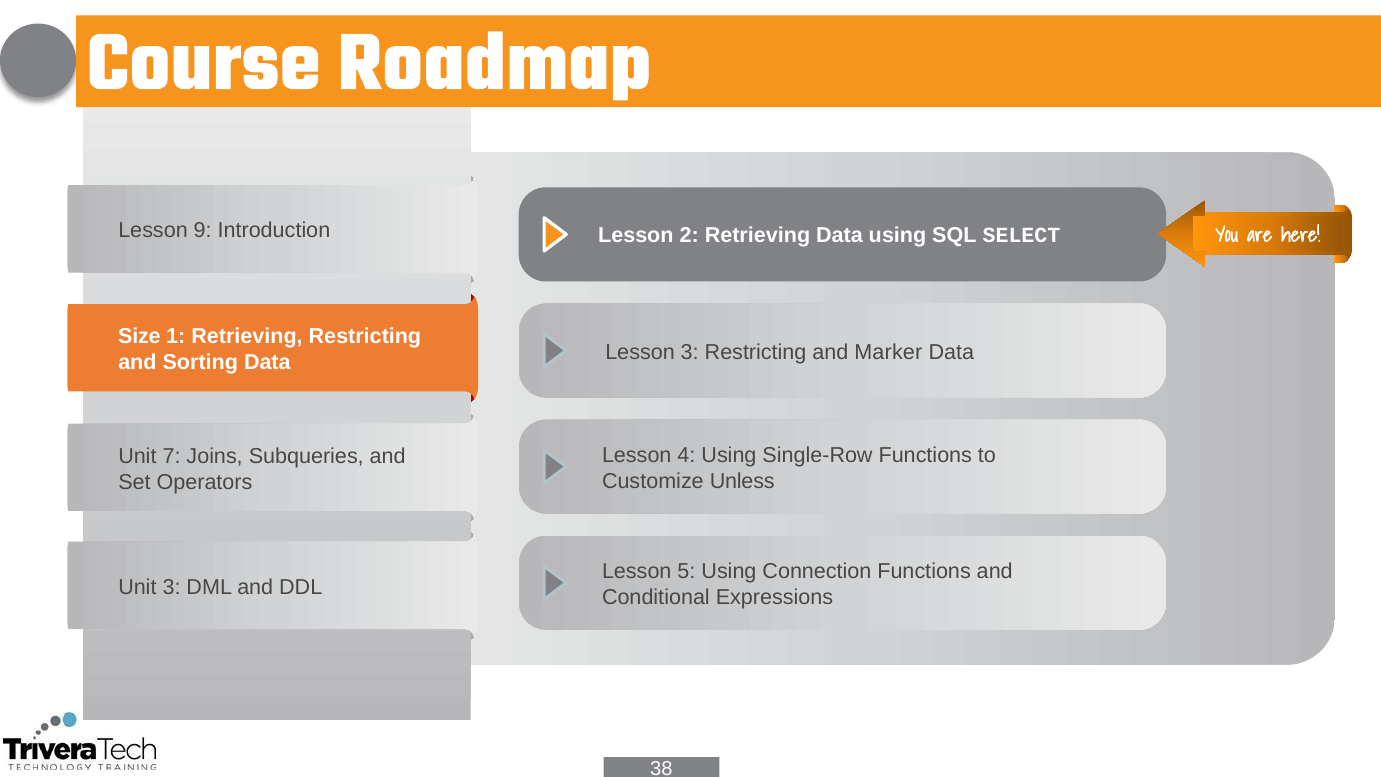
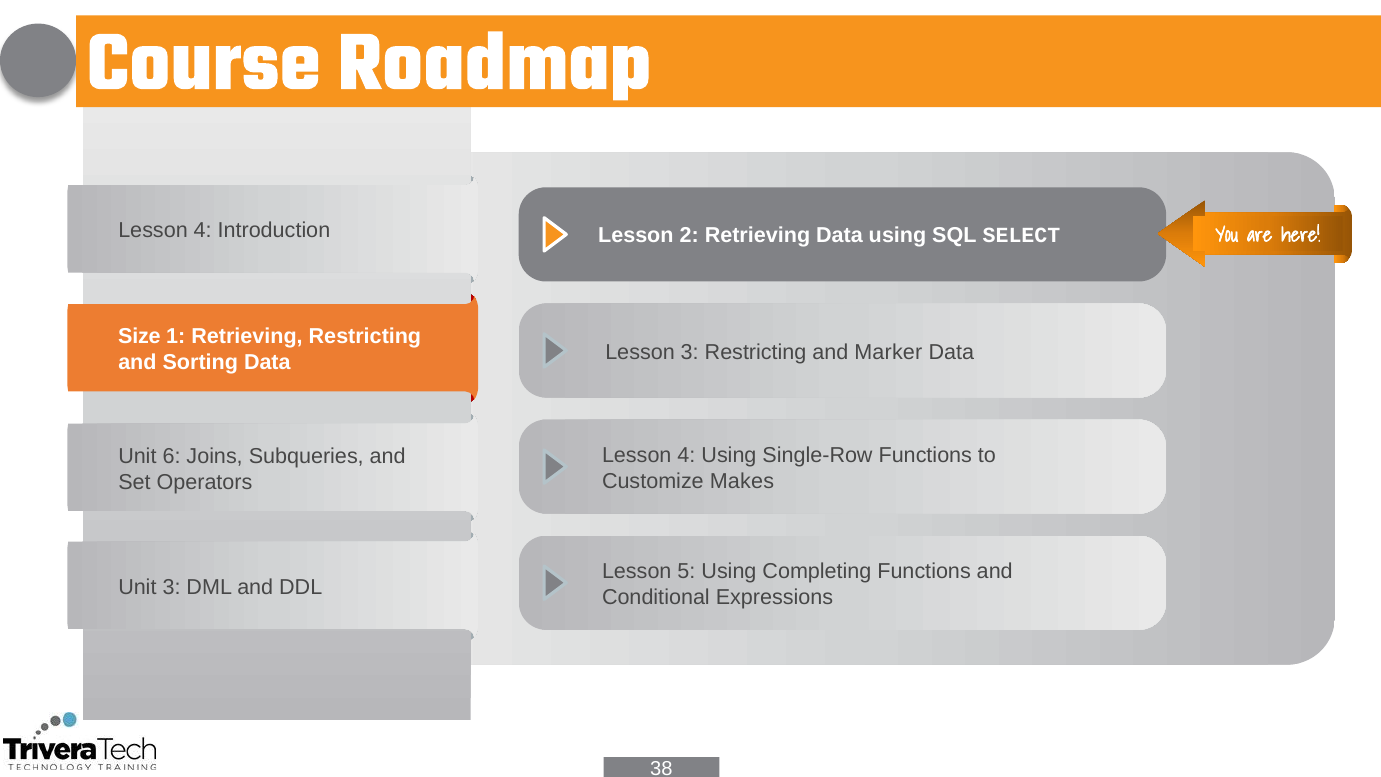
9: 9 -> 4 (203, 230)
7: 7 -> 6 (172, 456)
Unless: Unless -> Makes (742, 481)
Connection: Connection -> Completing (817, 571)
